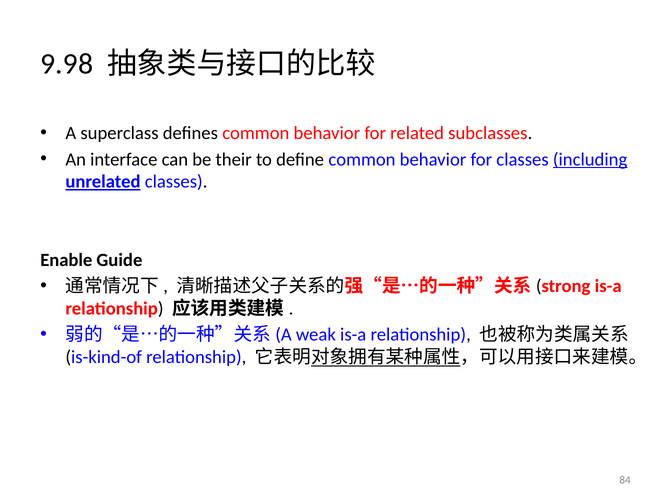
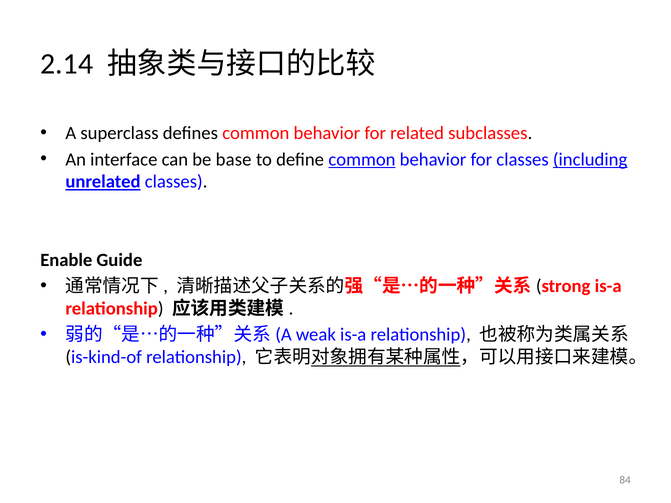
9.98: 9.98 -> 2.14 (67, 64)
their: their -> base (234, 159)
common underline: none -> present (362, 159)
